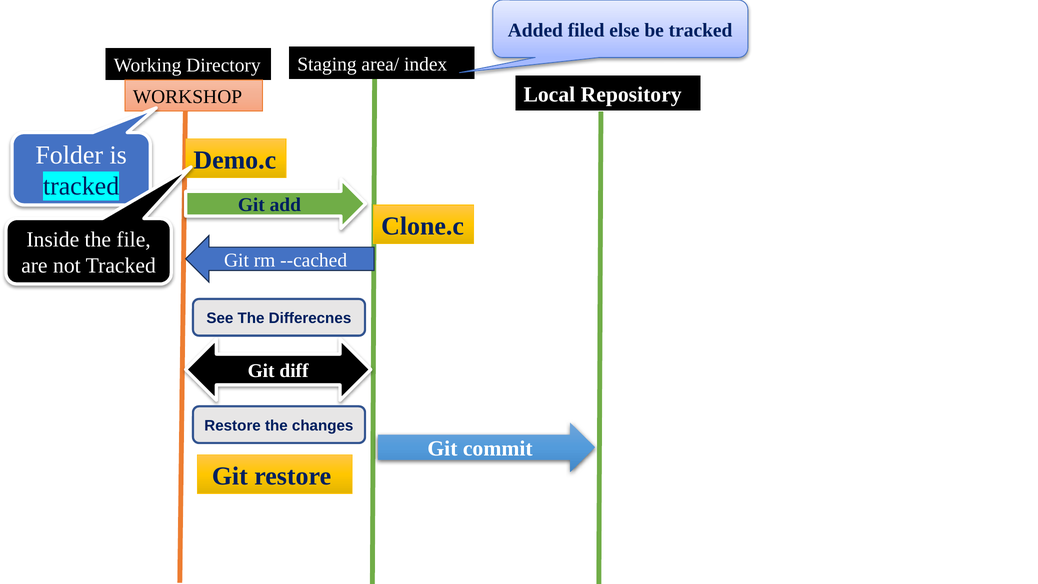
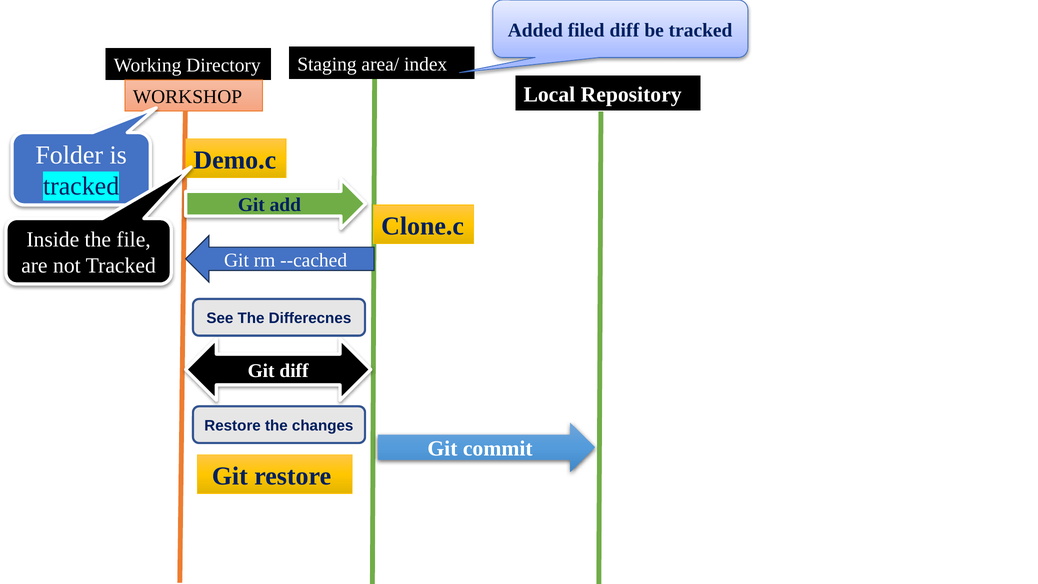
filed else: else -> diff (624, 30)
